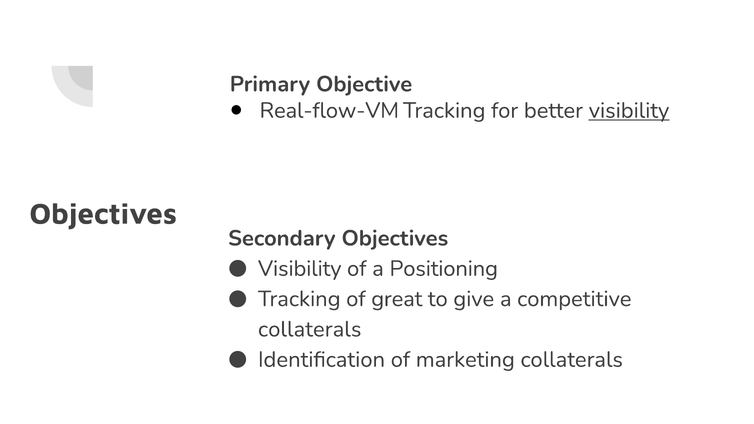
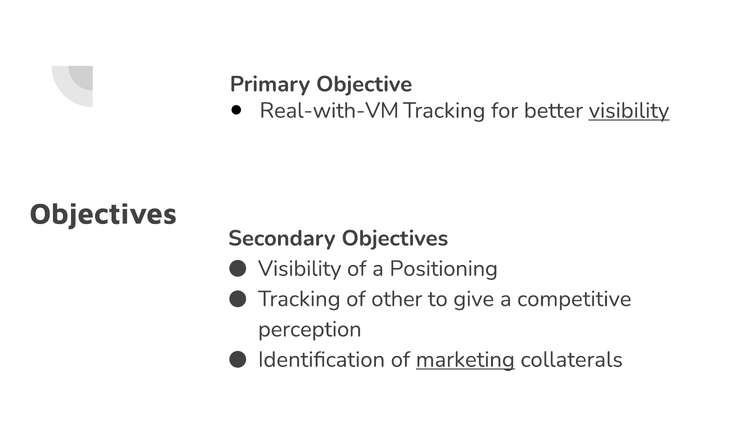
Real-flow-VM: Real-flow-VM -> Real-with-VM (329, 111)
great: great -> other (397, 299)
collaterals: collaterals -> perception (310, 329)
marketing underline: none -> present (465, 360)
